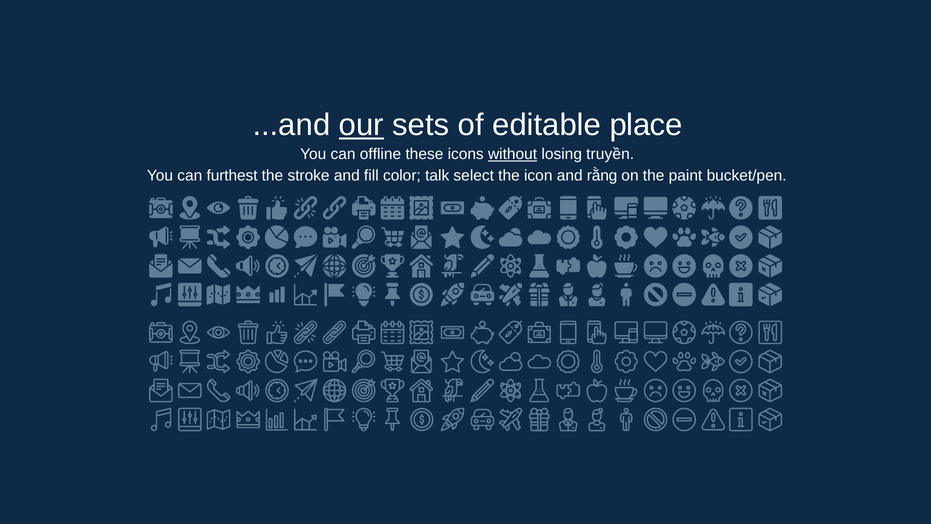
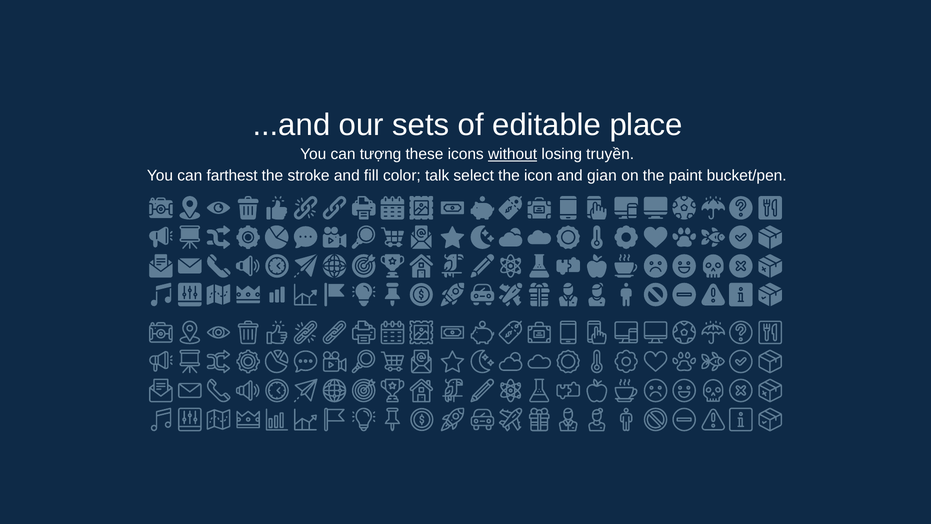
our underline: present -> none (361, 125)
offline: offline -> tượng (381, 154)
furthest: furthest -> farthest (232, 175)
rằng: rằng -> gian (602, 175)
